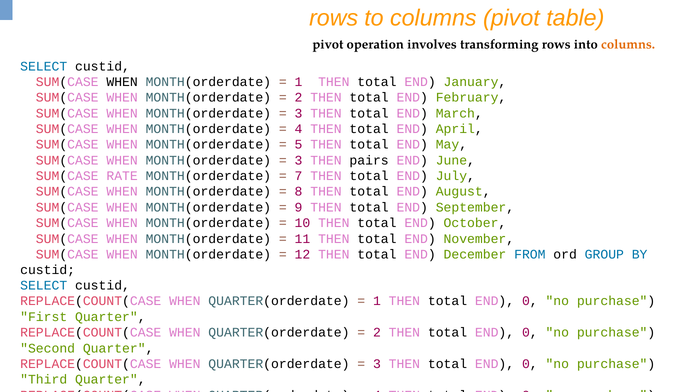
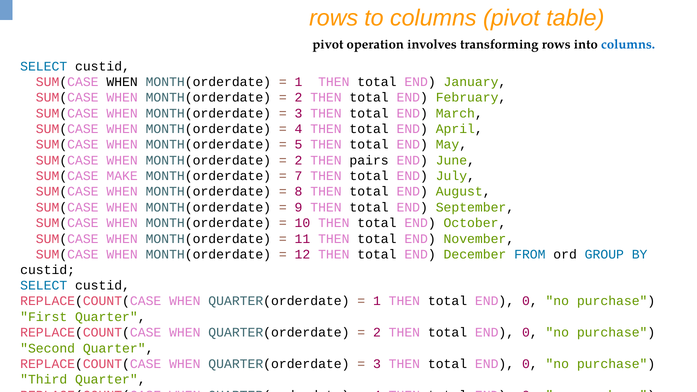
columns colour: orange -> blue (628, 44)
3: 3 -> 2 (299, 160)
RATE: RATE -> MAKE (122, 176)
